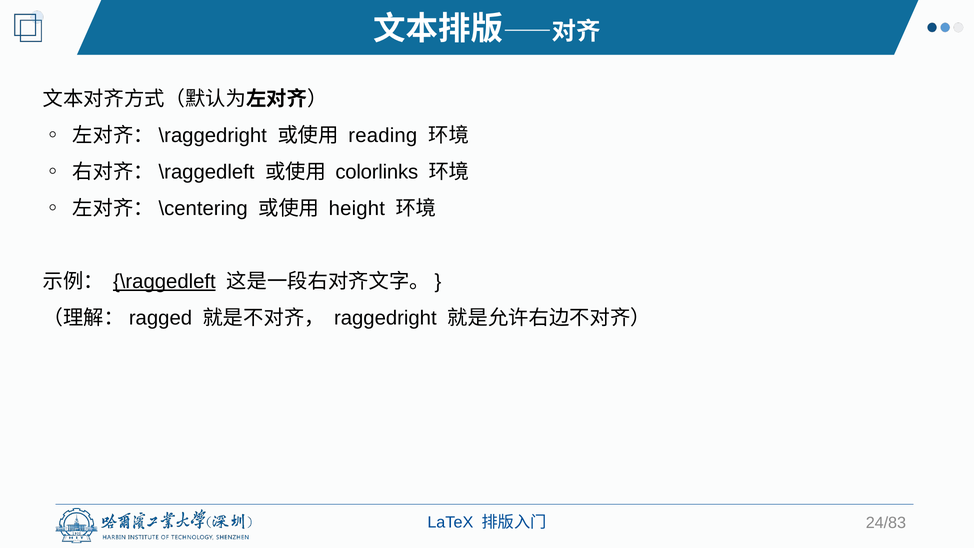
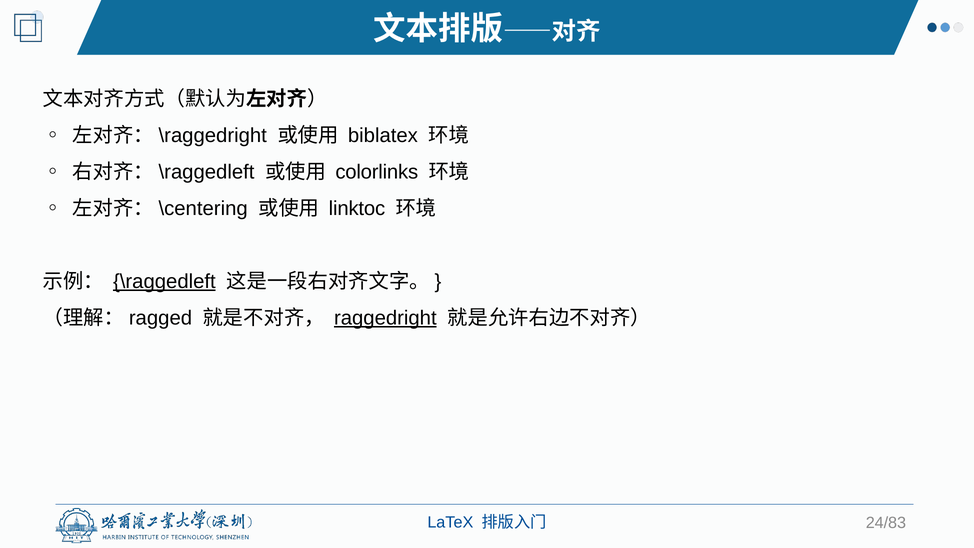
reading: reading -> biblatex (383, 135)
height: height -> linktoc (357, 208)
raggedright underline: none -> present (385, 318)
